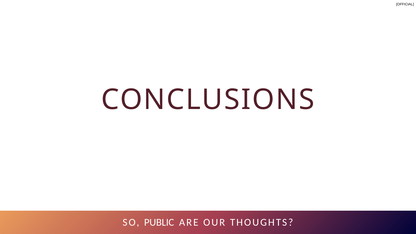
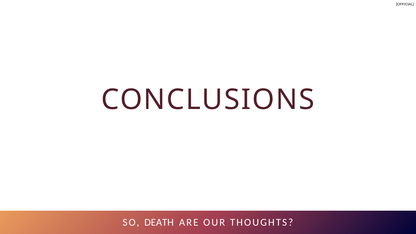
PUBLIC: PUBLIC -> DEATH (159, 222)
